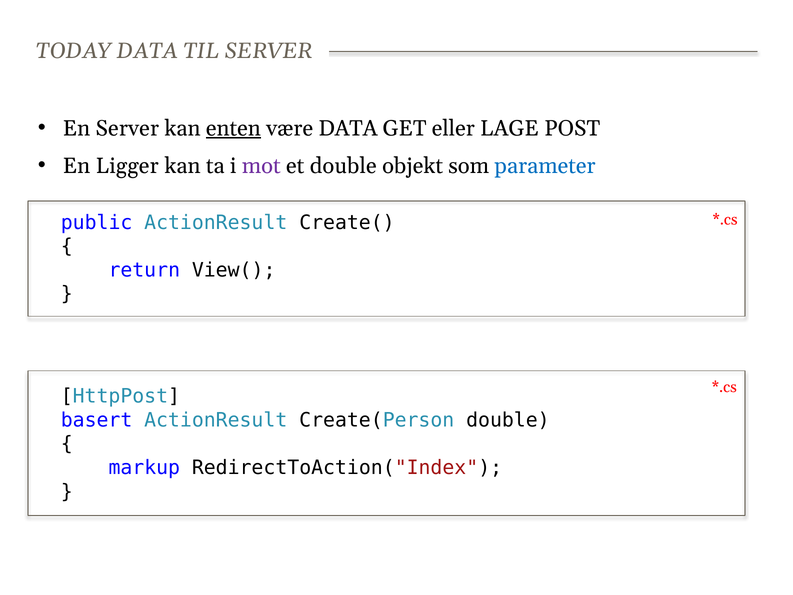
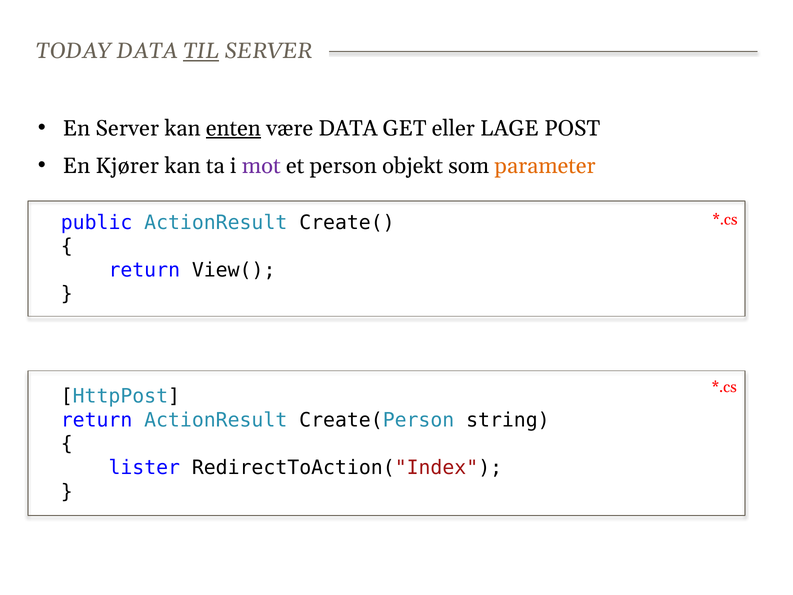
TIL underline: none -> present (201, 51)
Ligger: Ligger -> Kjører (127, 166)
et double: double -> person (343, 166)
parameter colour: blue -> orange (545, 166)
basert: basert -> return (97, 420)
Create(Person double: double -> string (508, 420)
markup: markup -> lister (144, 468)
